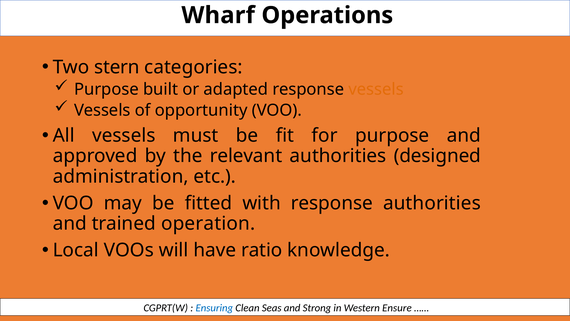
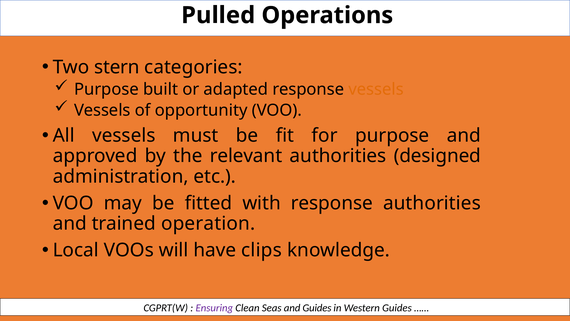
Wharf: Wharf -> Pulled (218, 15)
ratio: ratio -> clips (262, 250)
Ensuring colour: blue -> purple (214, 307)
and Strong: Strong -> Guides (317, 307)
Western Ensure: Ensure -> Guides (397, 307)
